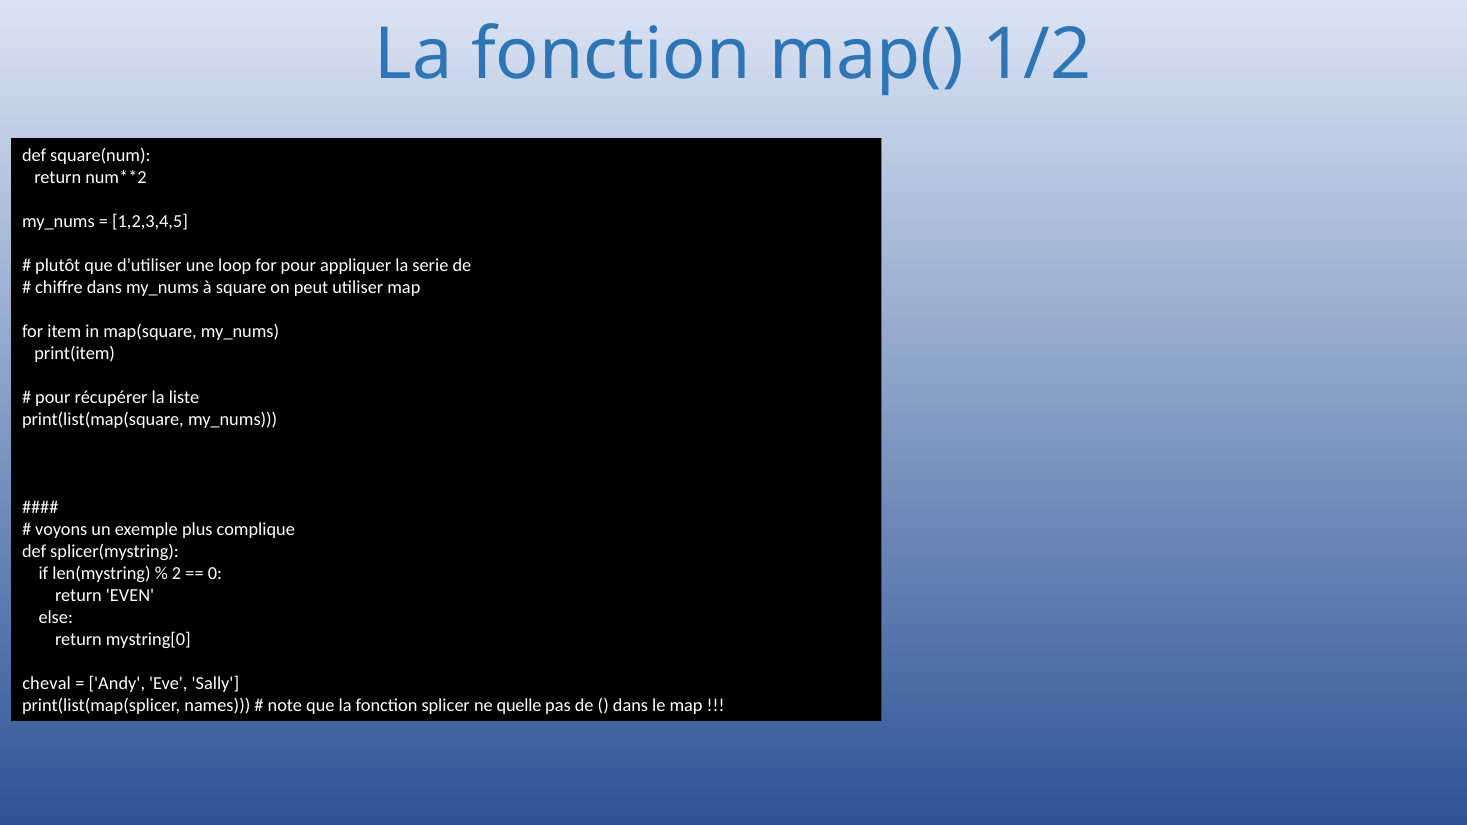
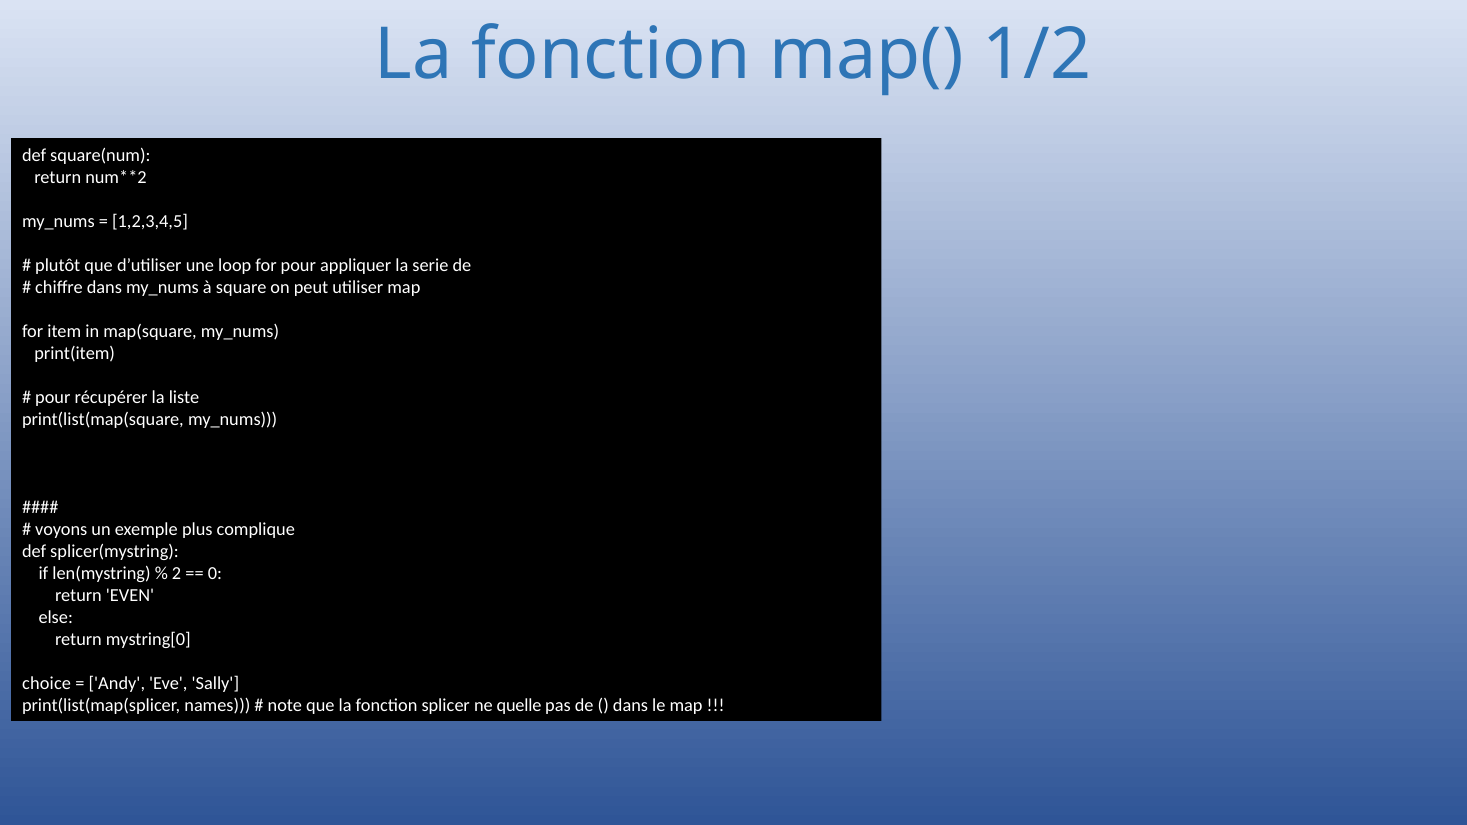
cheval: cheval -> choice (47, 684)
